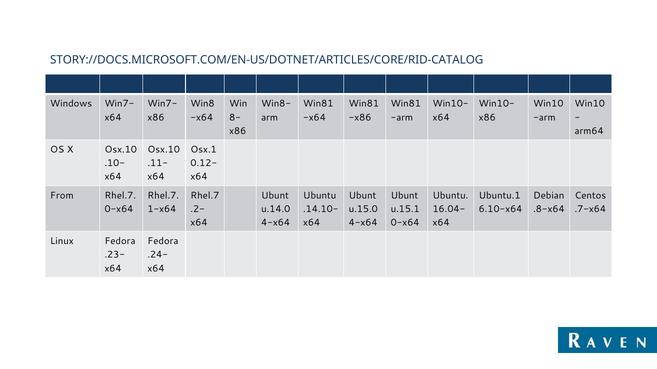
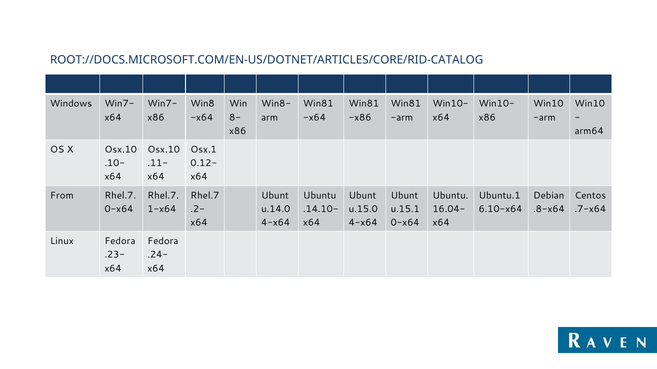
STORY://DOCS.MICROSOFT.COM/EN-US/DOTNET/ARTICLES/CORE/RID-CATALOG: STORY://DOCS.MICROSOFT.COM/EN-US/DOTNET/ARTICLES/CORE/RID-CATALOG -> ROOT://DOCS.MICROSOFT.COM/EN-US/DOTNET/ARTICLES/CORE/RID-CATALOG (267, 60)
